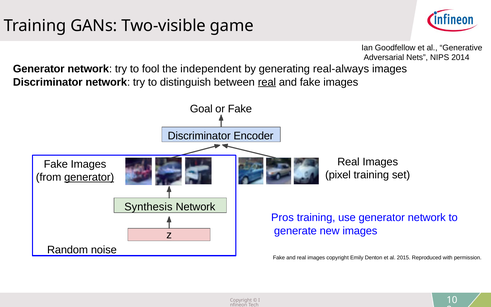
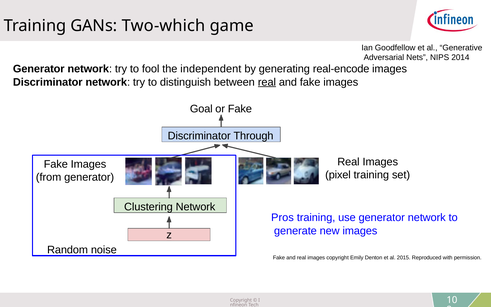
Two-visible: Two-visible -> Two-which (163, 26)
real-always: real-always -> real-encode (341, 69)
Encoder: Encoder -> Through (253, 136)
generator underline: present -> none (89, 177)
Synthesis: Synthesis -> Clustering (148, 207)
